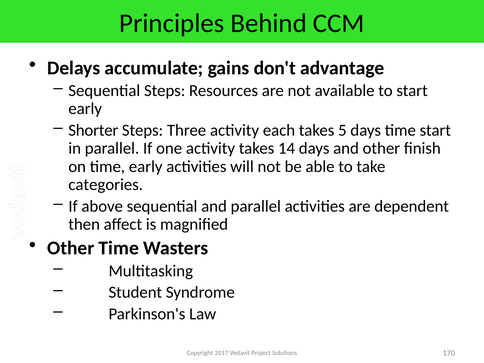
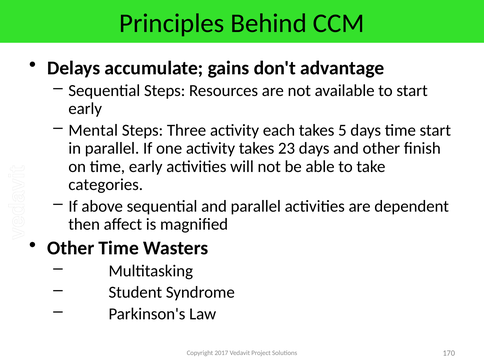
Shorter: Shorter -> Mental (93, 130)
14: 14 -> 23 (287, 148)
